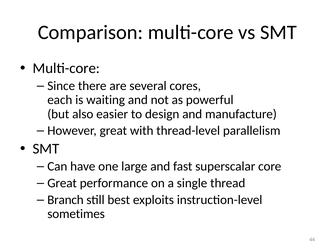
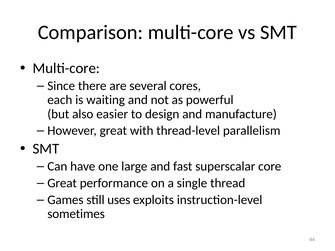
Branch: Branch -> Games (65, 200)
best: best -> uses (119, 200)
